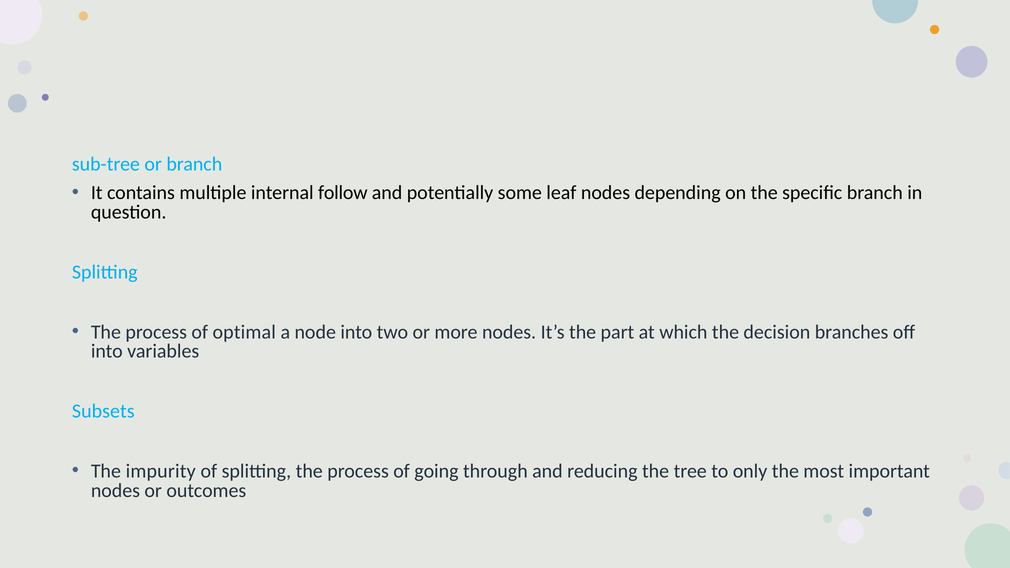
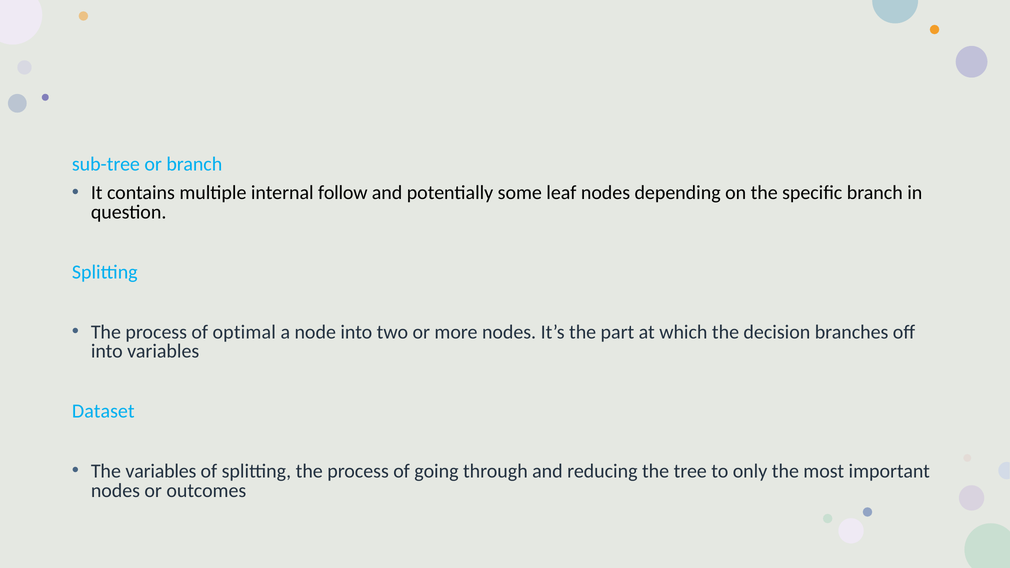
Subsets: Subsets -> Dataset (103, 411)
The impurity: impurity -> variables (161, 471)
